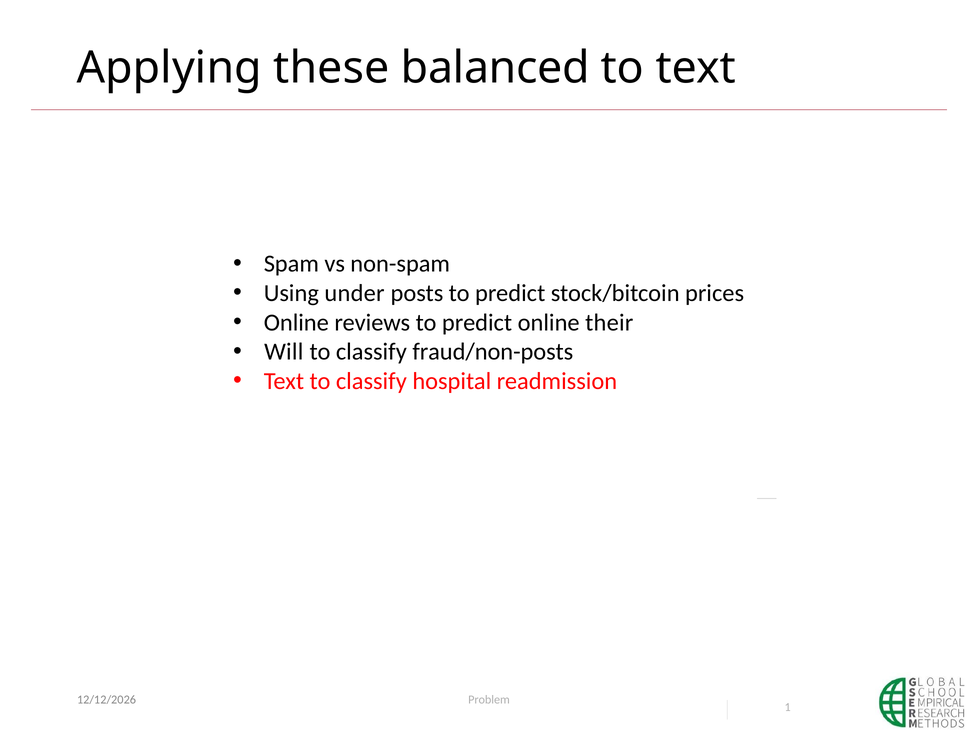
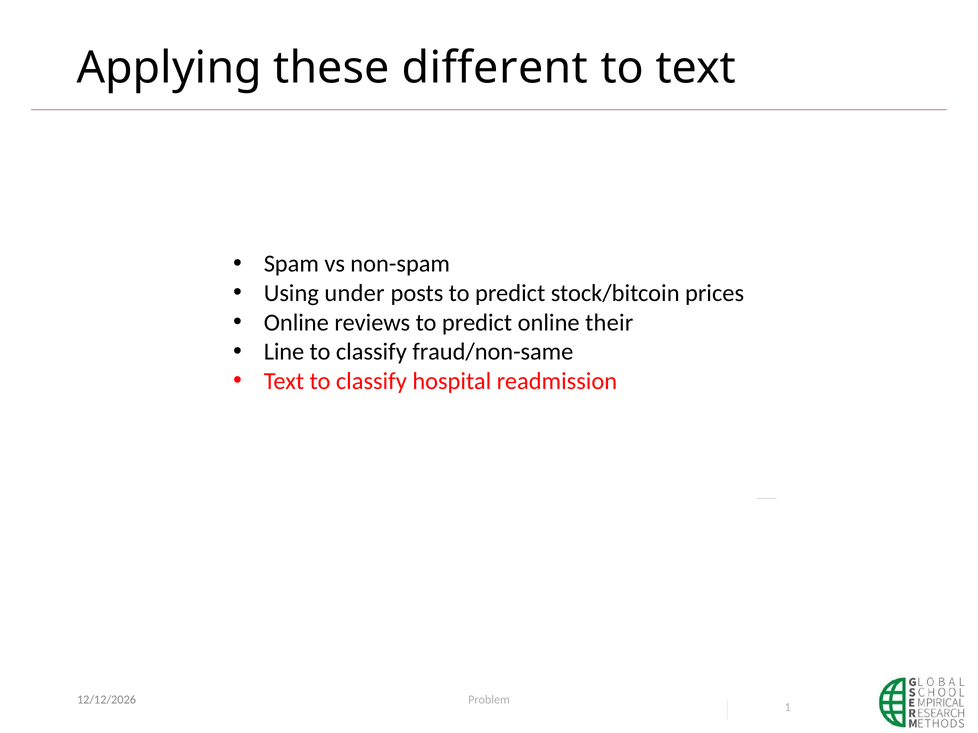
balanced: balanced -> different (495, 68)
Will: Will -> Line (284, 352)
fraud/non-posts: fraud/non-posts -> fraud/non-same (493, 352)
